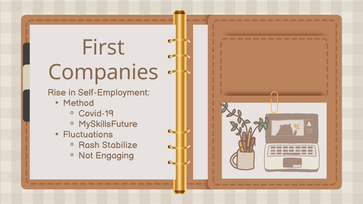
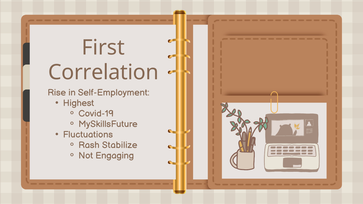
Companies: Companies -> Correlation (103, 72)
Method: Method -> Highest (79, 103)
